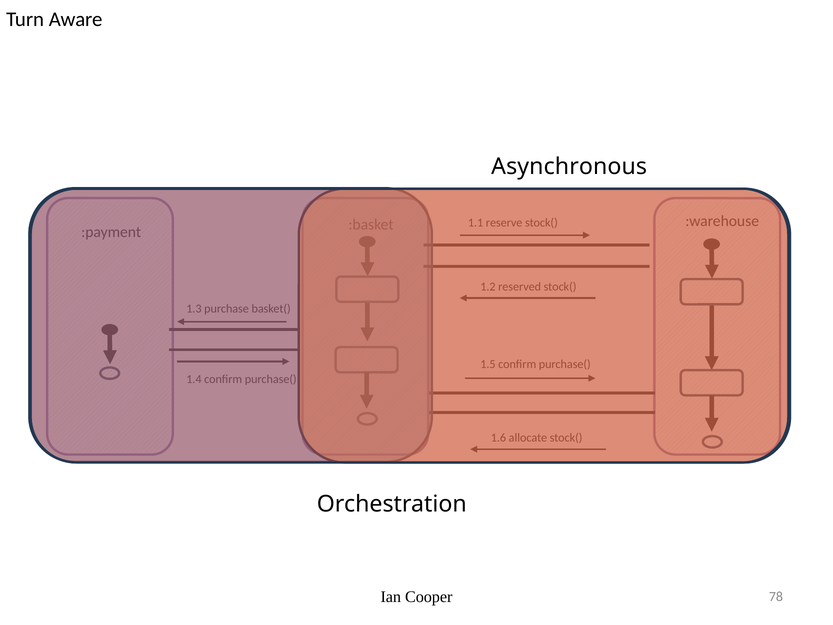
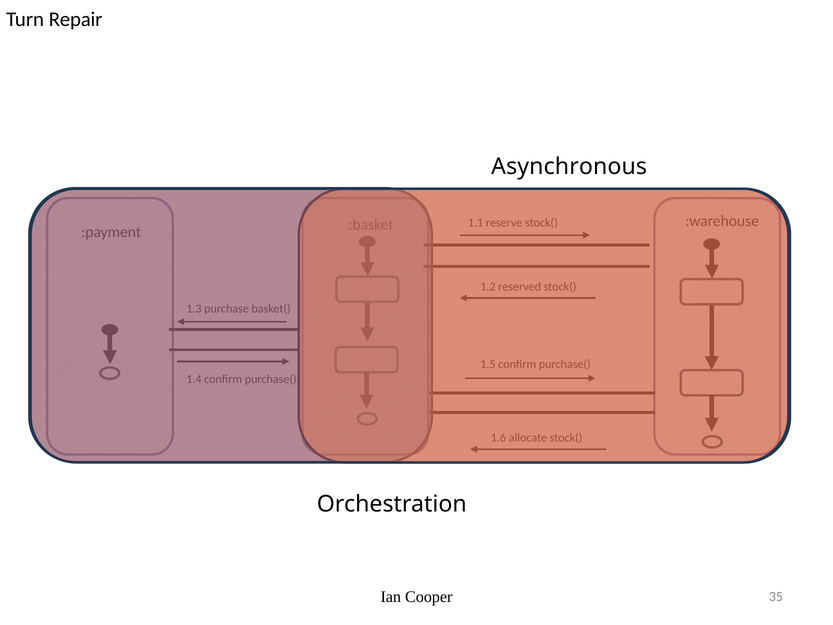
Aware: Aware -> Repair (76, 19)
78: 78 -> 35 (776, 596)
